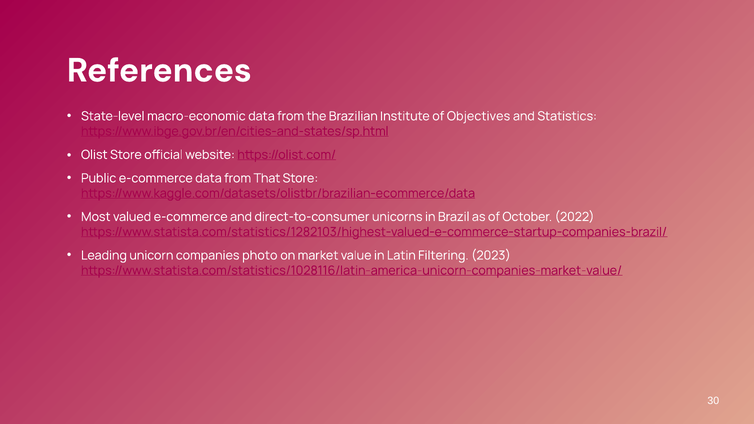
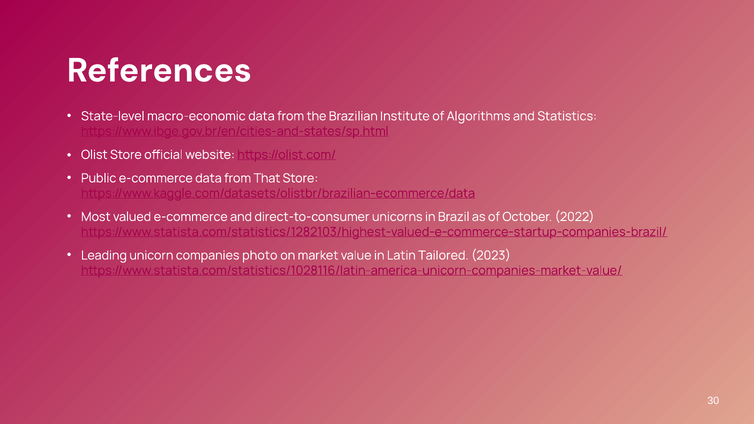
Objectives: Objectives -> Algorithms (479, 116)
Filtering: Filtering -> Tailored (443, 255)
